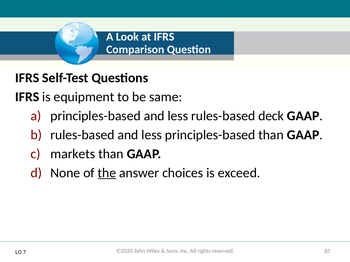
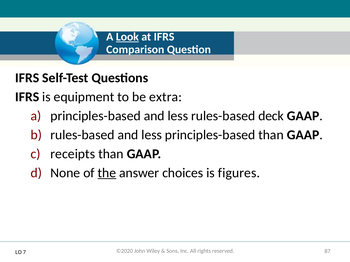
Look underline: none -> present (127, 37)
same: same -> extra (166, 97)
markets: markets -> receipts (73, 154)
exceed: exceed -> figures (239, 173)
